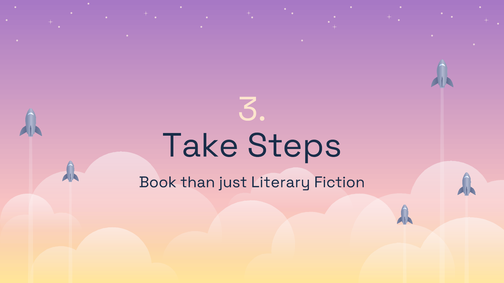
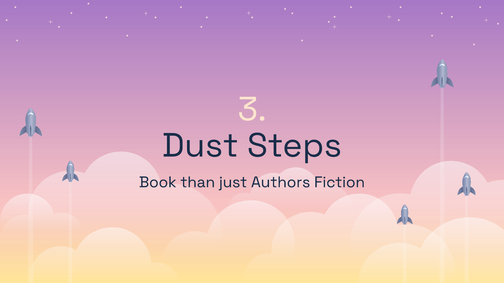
Take: Take -> Dust (200, 146)
Literary: Literary -> Authors (281, 182)
